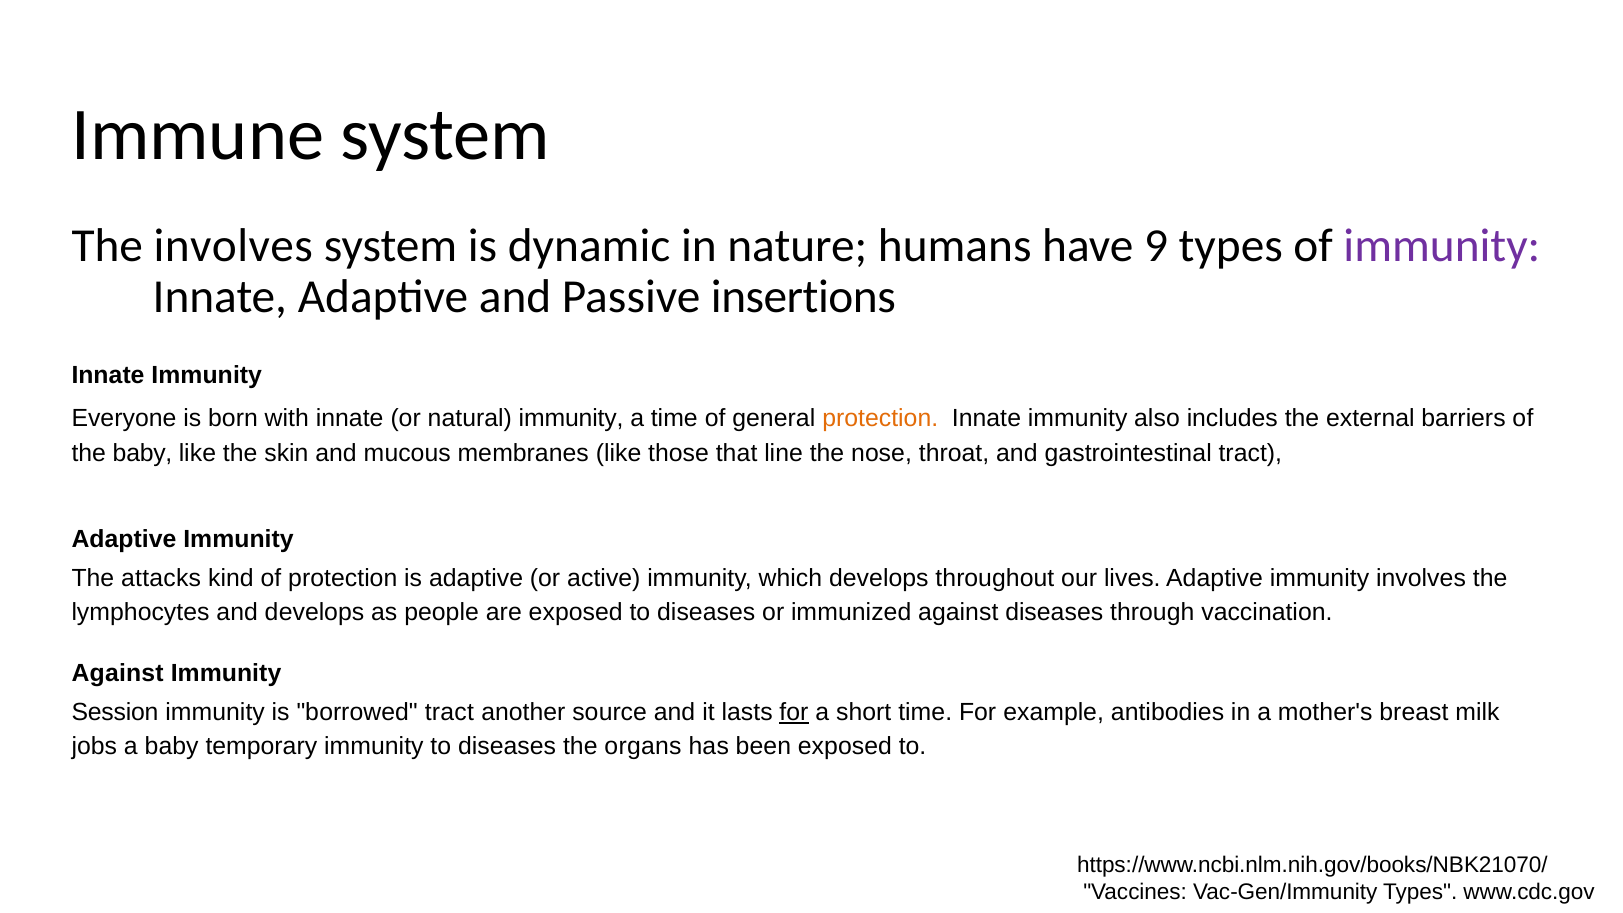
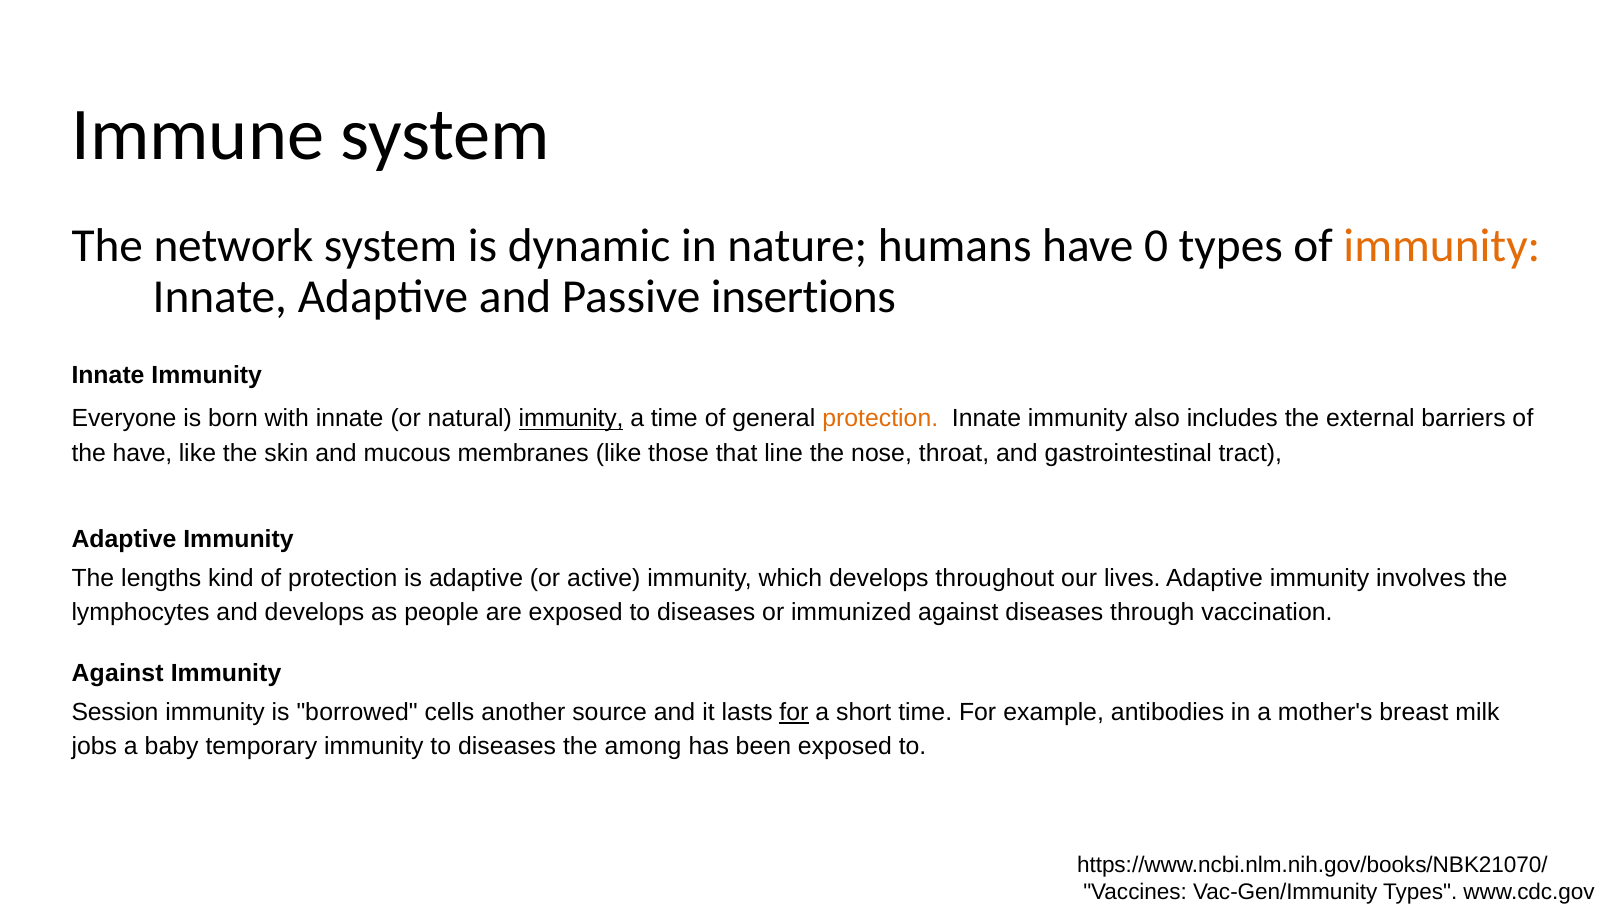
The involves: involves -> network (233, 246)
9: 9 -> 0 (1156, 246)
immunity colour: purple -> orange (1442, 246)
immunity underline: none -> present (571, 419)
the baby: baby -> have (143, 453)
attacks: attacks -> lengths (161, 578)
borrowed tract: tract -> cells (449, 712)
organs: organs -> among (643, 746)
